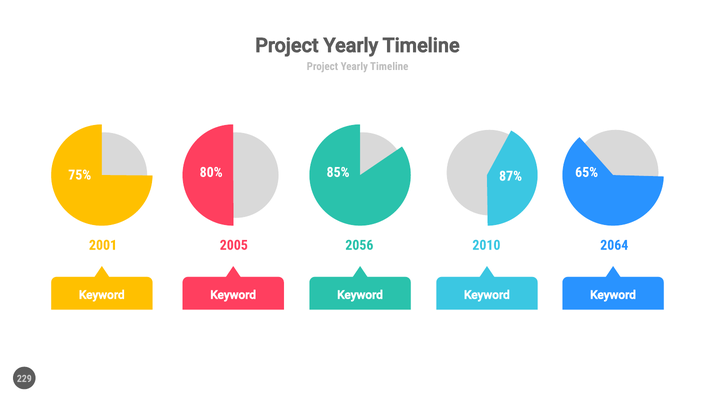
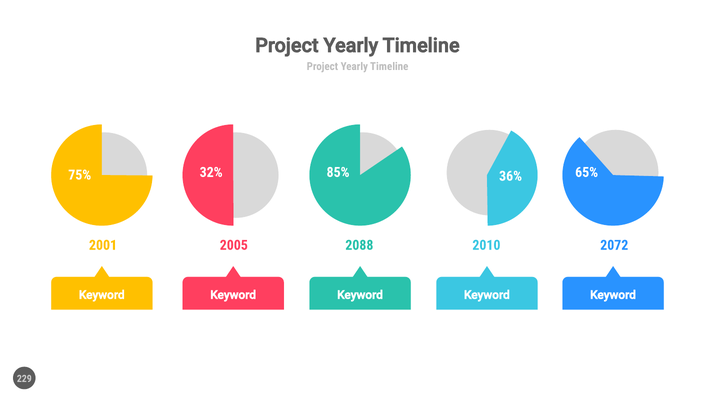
80%: 80% -> 32% (211, 172)
87%: 87% -> 36% (511, 176)
2056: 2056 -> 2088 (359, 245)
2064: 2064 -> 2072 (614, 245)
